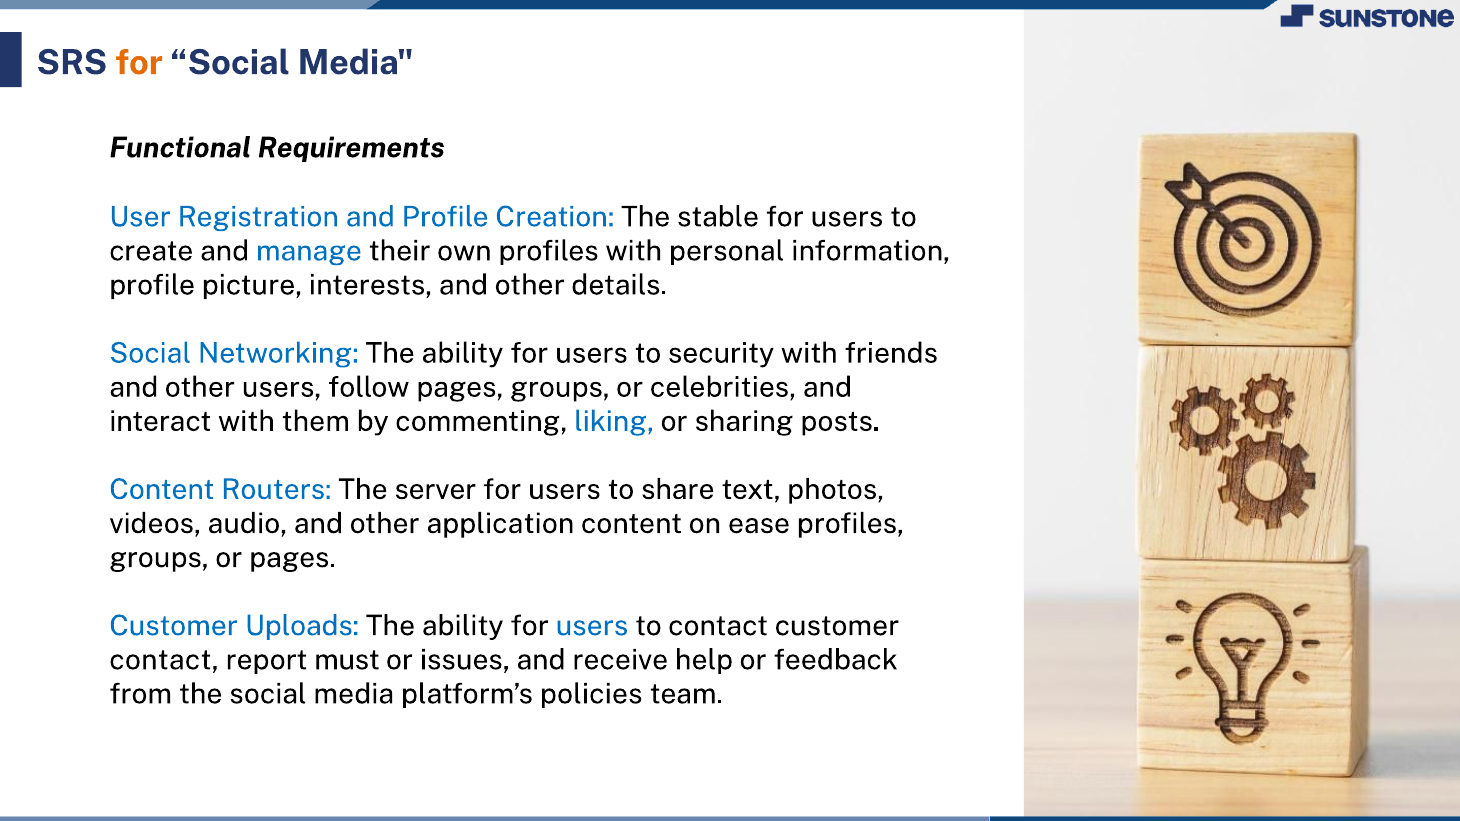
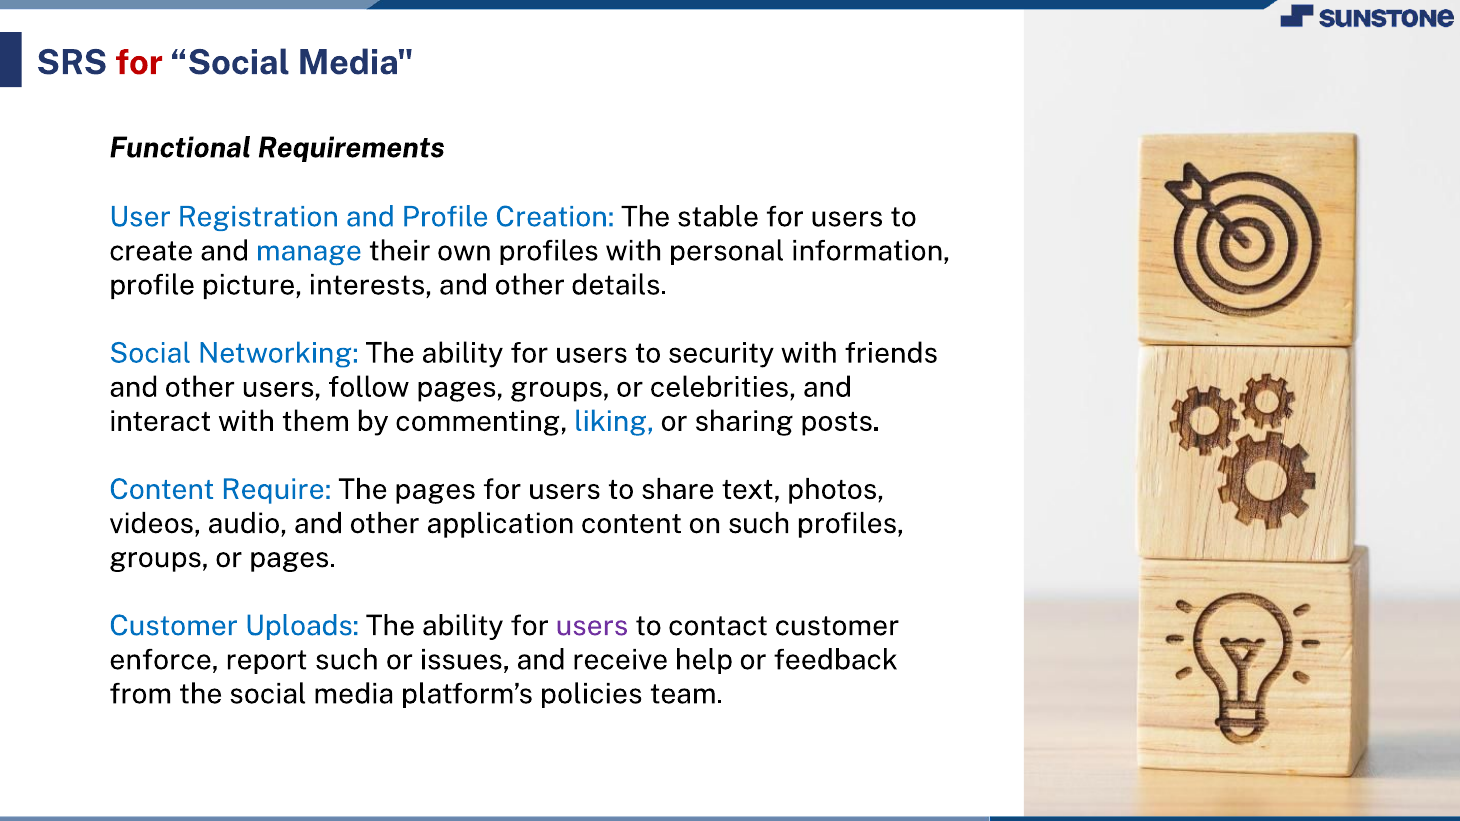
for colour: orange -> red (139, 63)
Routers: Routers -> Require (276, 490)
The server: server -> pages (435, 490)
on ease: ease -> such (759, 524)
users colour: blue -> purple (592, 626)
contact: contact -> enforce (164, 660)
report must: must -> such (347, 660)
